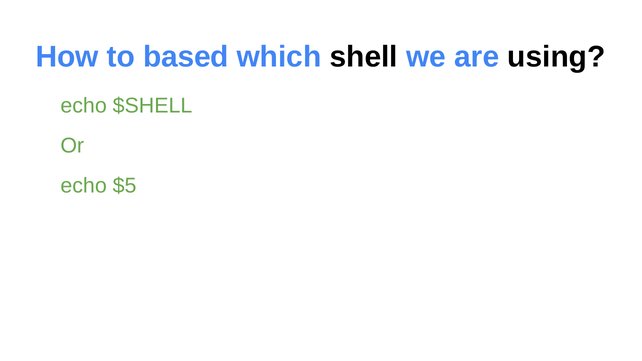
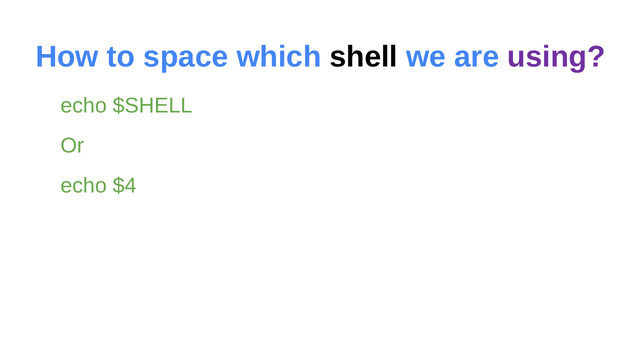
based: based -> space (186, 57)
using colour: black -> purple (556, 57)
$5: $5 -> $4 (125, 186)
